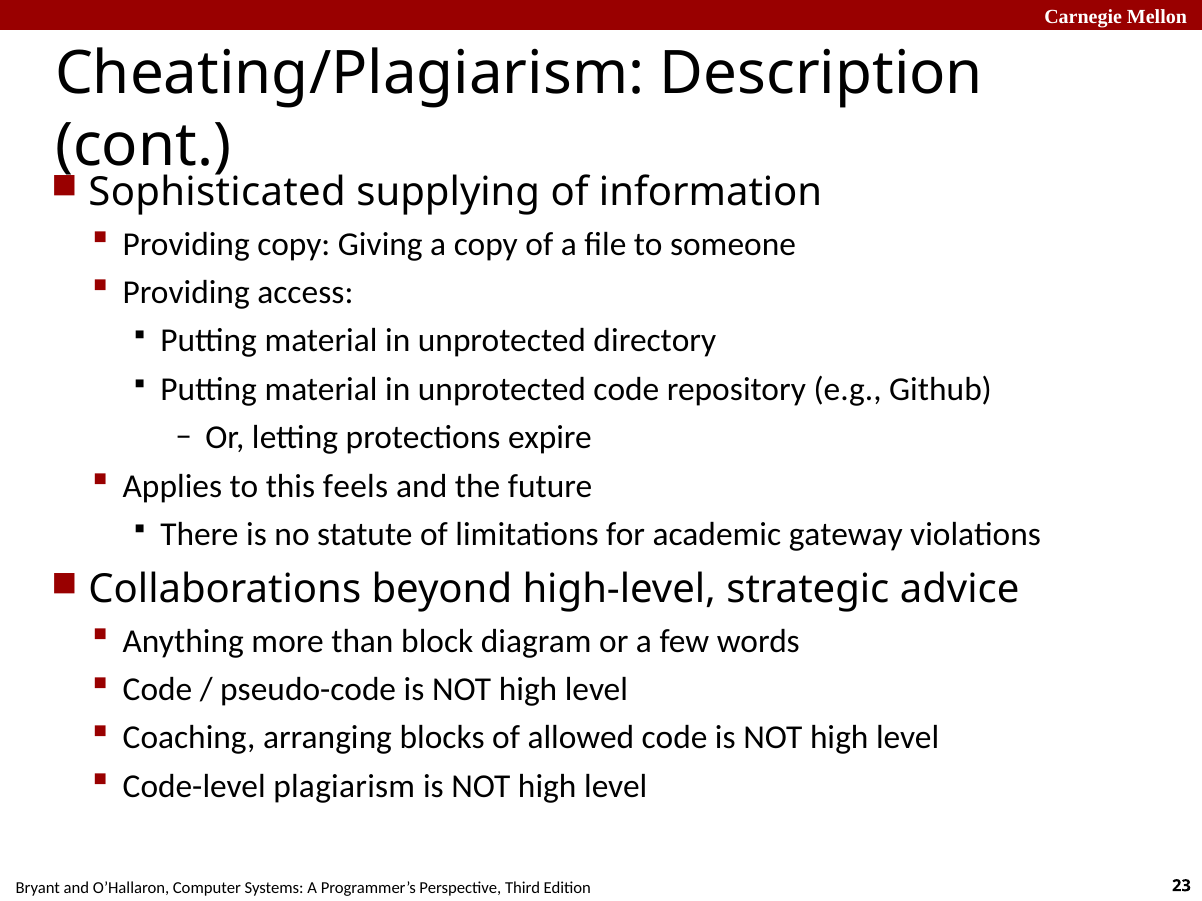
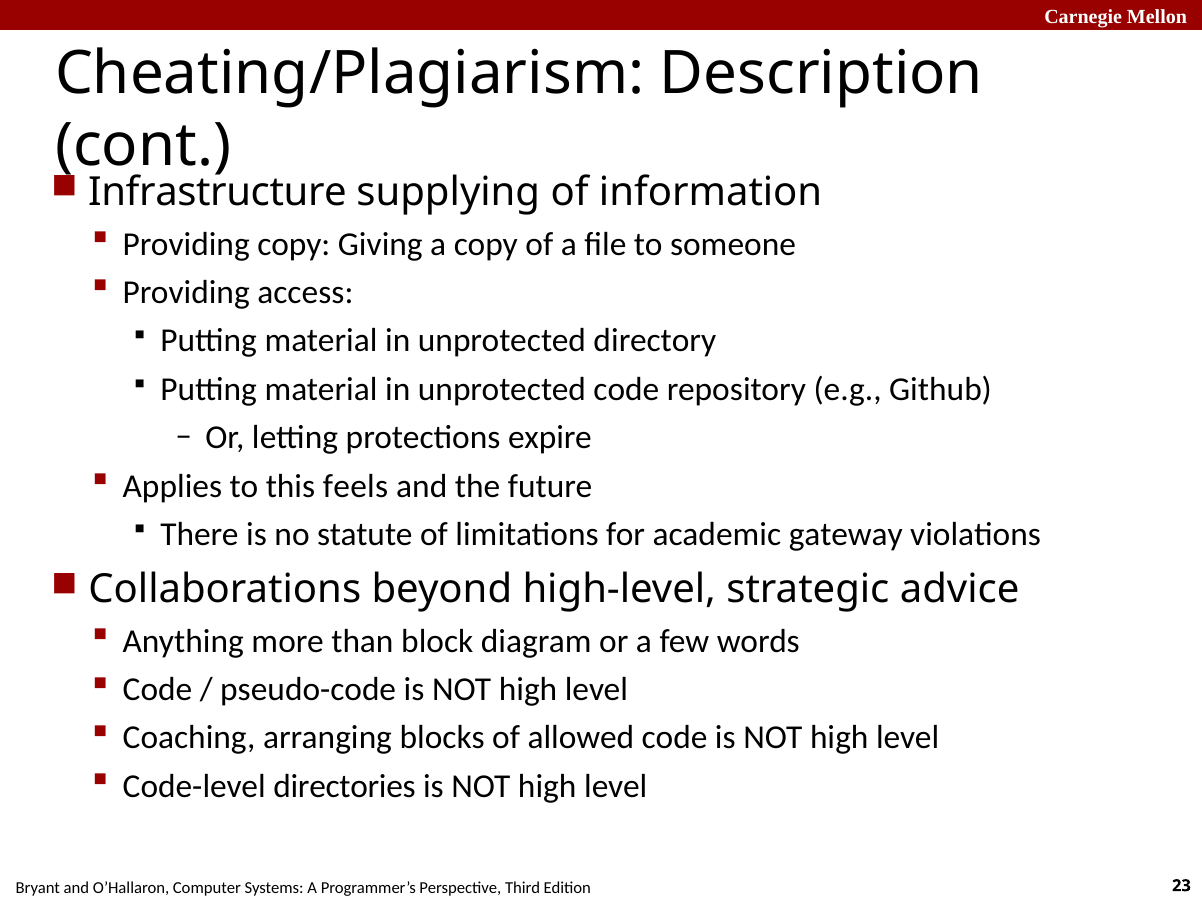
Sophisticated: Sophisticated -> Infrastructure (217, 192)
plagiarism: plagiarism -> directories (344, 787)
